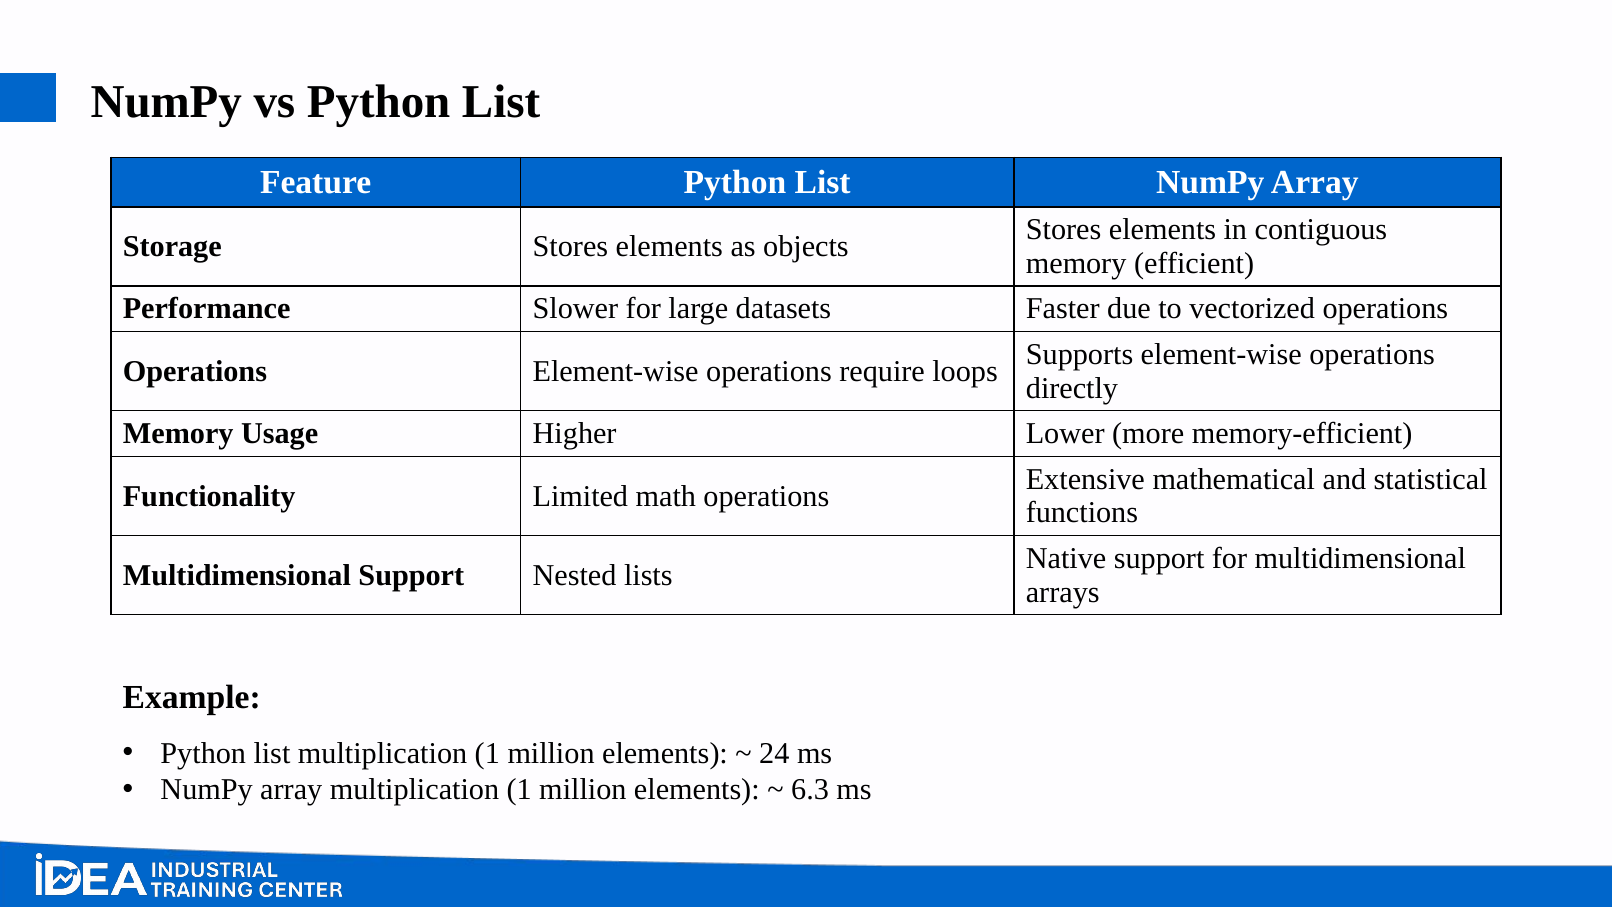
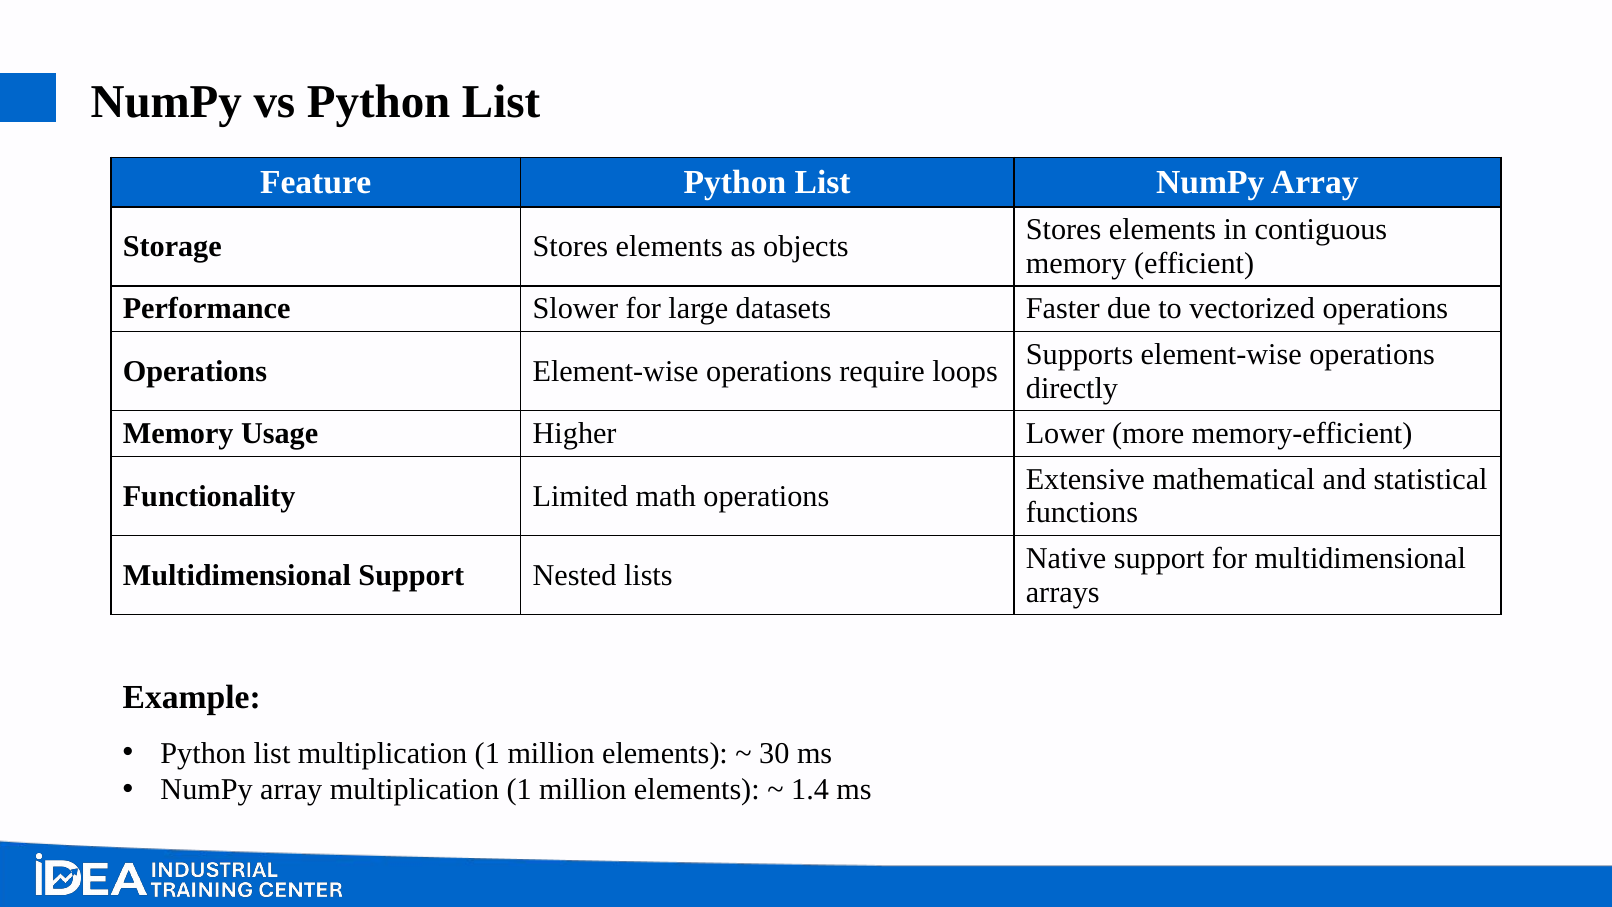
24: 24 -> 30 (774, 753)
6.3: 6.3 -> 1.4 (810, 789)
